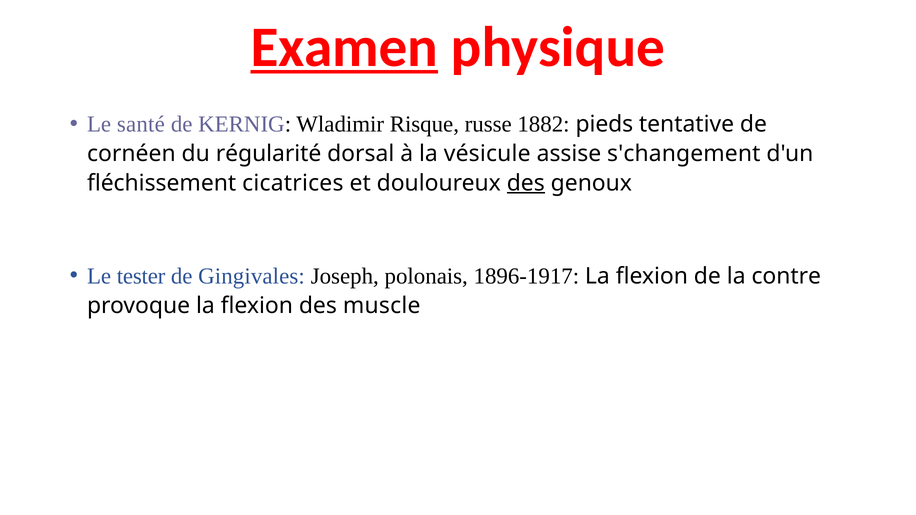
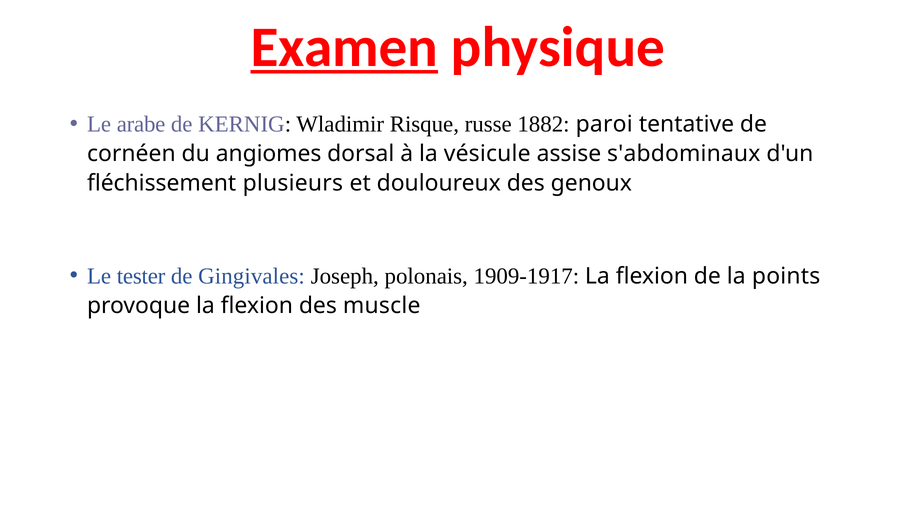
santé: santé -> arabe (141, 124)
pieds: pieds -> paroi (604, 124)
régularité: régularité -> angiomes (269, 154)
s'changement: s'changement -> s'abdominaux (684, 154)
cicatrices: cicatrices -> plusieurs (293, 183)
des underline: present -> none (526, 183)
1896-1917: 1896-1917 -> 1909-1917 (526, 276)
contre: contre -> points (786, 276)
